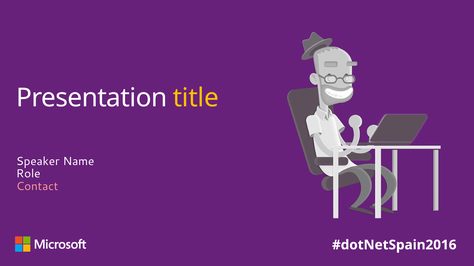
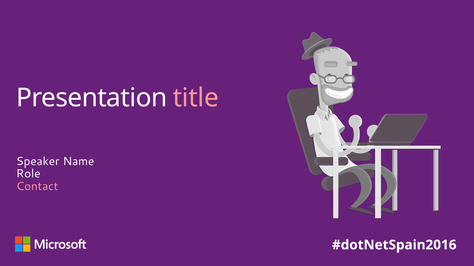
title colour: yellow -> pink (196, 98)
